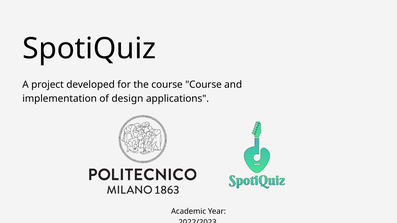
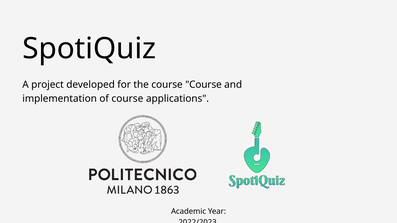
of design: design -> course (127, 99)
